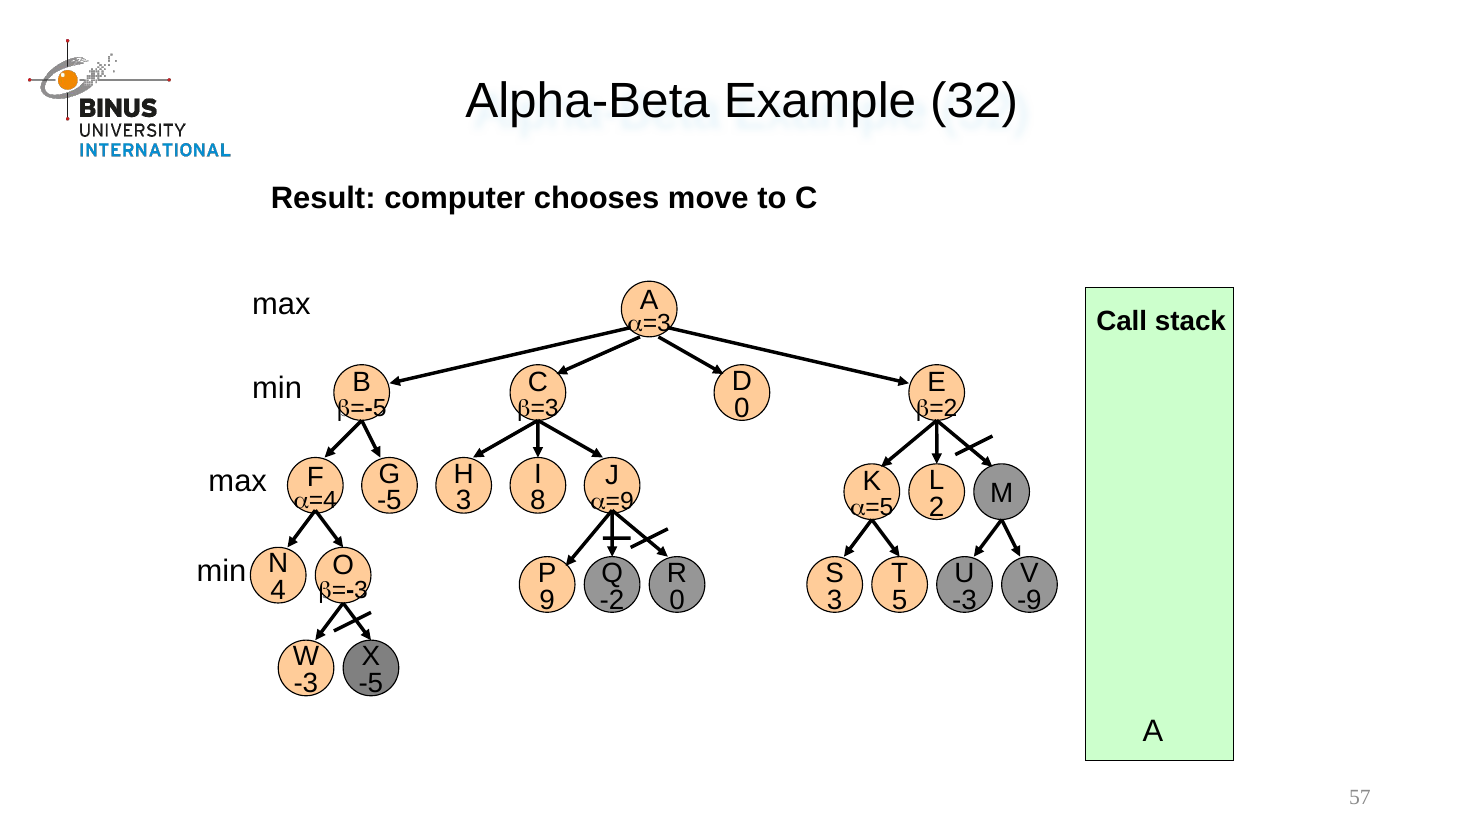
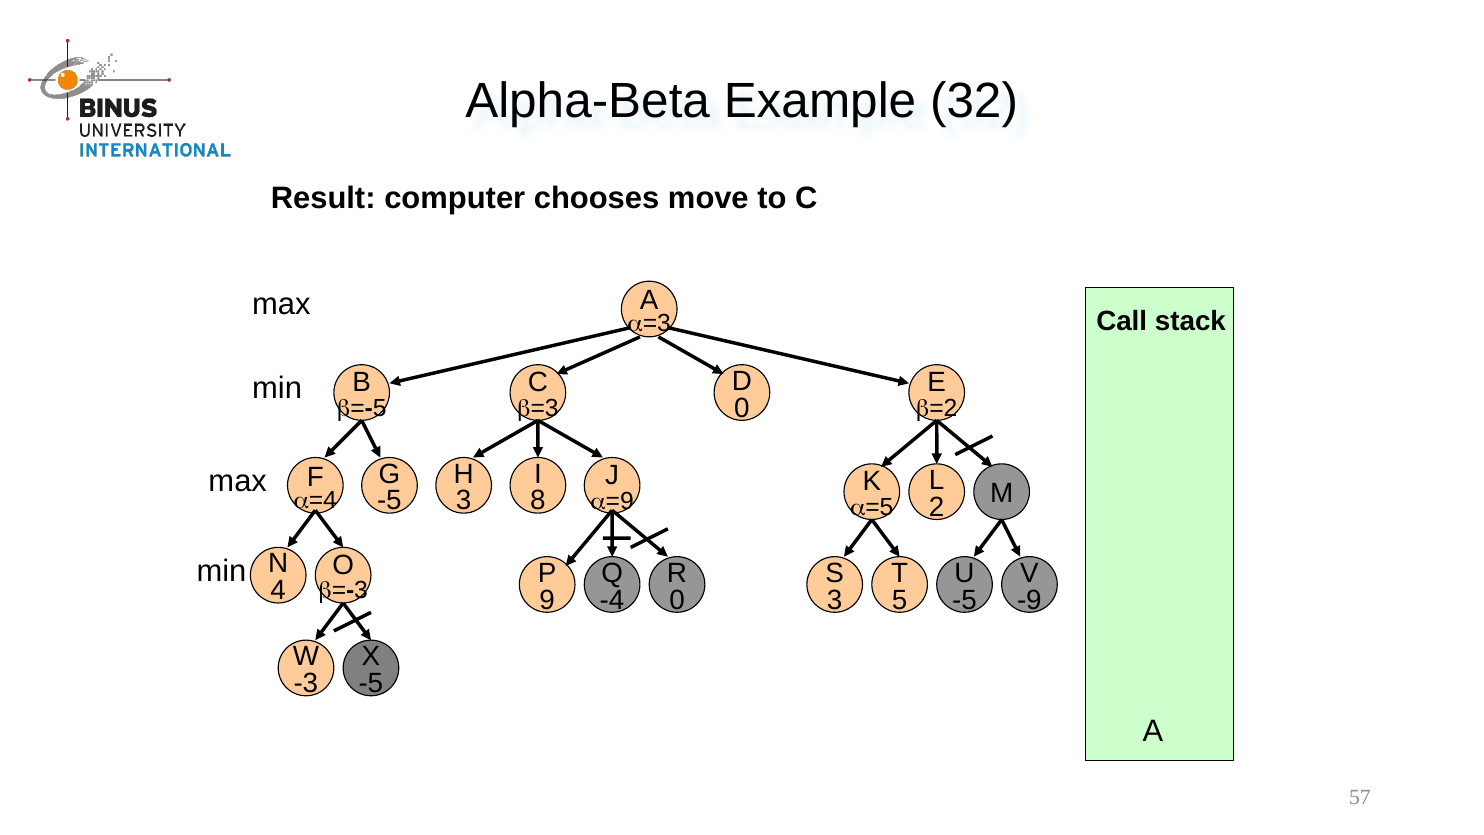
-2: -2 -> -4 (612, 600)
-3: -3 -> -5 (964, 600)
